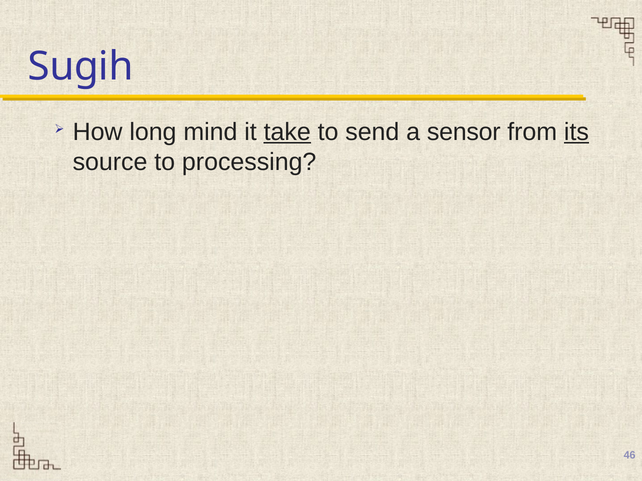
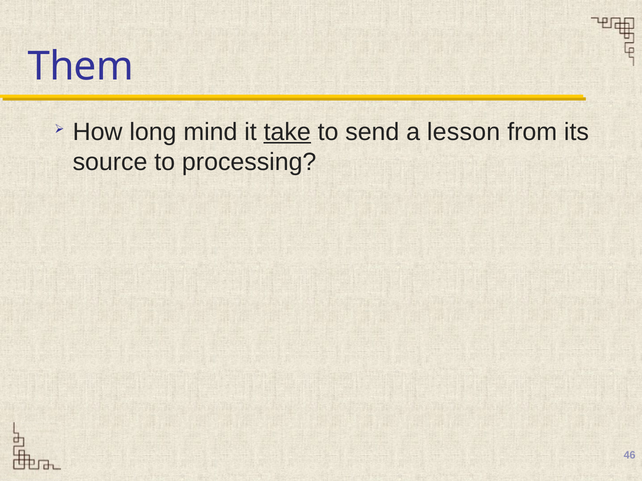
Sugih: Sugih -> Them (81, 66)
sensor: sensor -> lesson (464, 132)
its underline: present -> none (576, 132)
